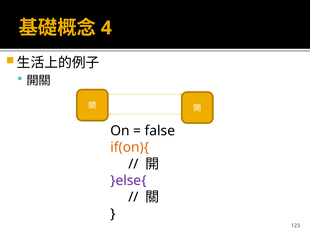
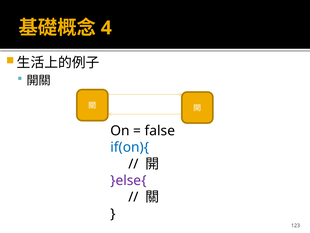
if(on){ colour: orange -> blue (130, 147)
